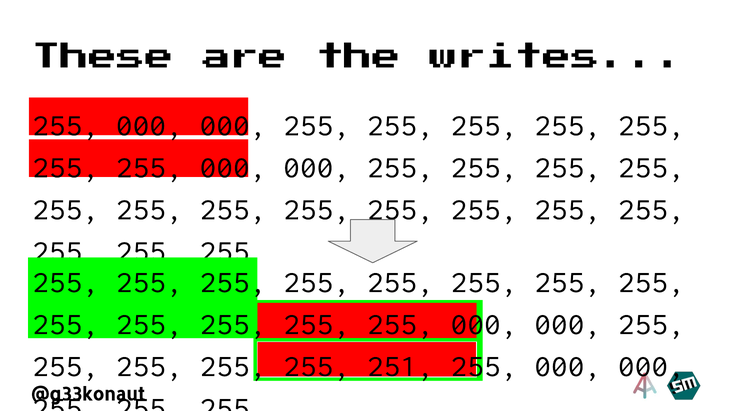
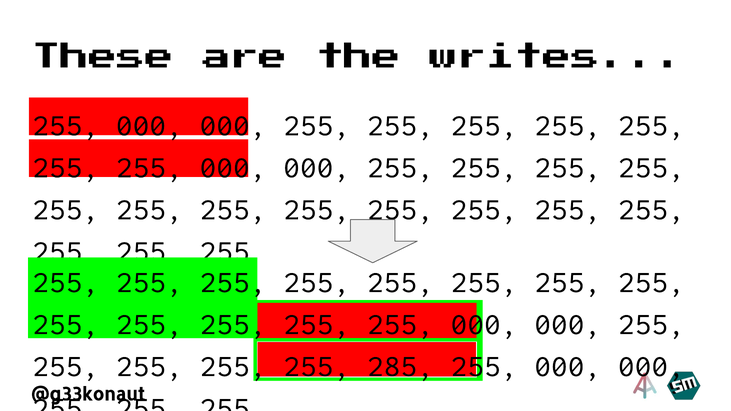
251: 251 -> 285 (400, 366)
